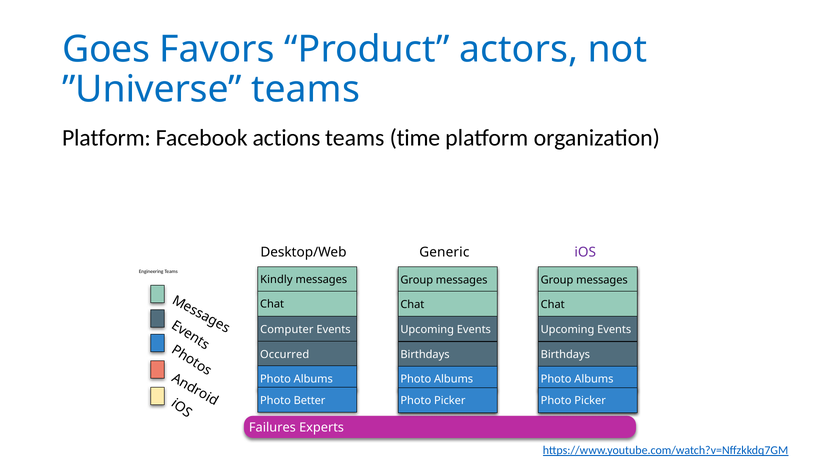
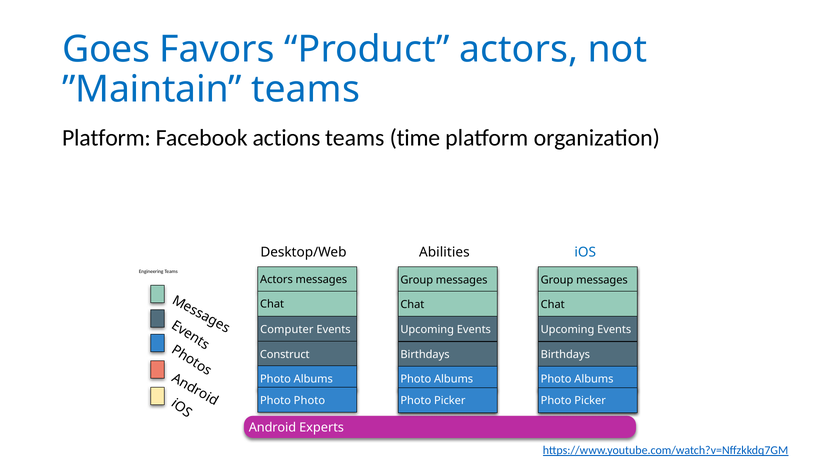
”Universe: ”Universe -> ”Maintain (152, 90)
Generic: Generic -> Abilities (444, 253)
iOS colour: purple -> blue (585, 253)
Kindly: Kindly -> Actors (276, 280)
Occurred: Occurred -> Construct (285, 355)
Photo Better: Better -> Photo (309, 401)
Failures: Failures -> Android (272, 428)
